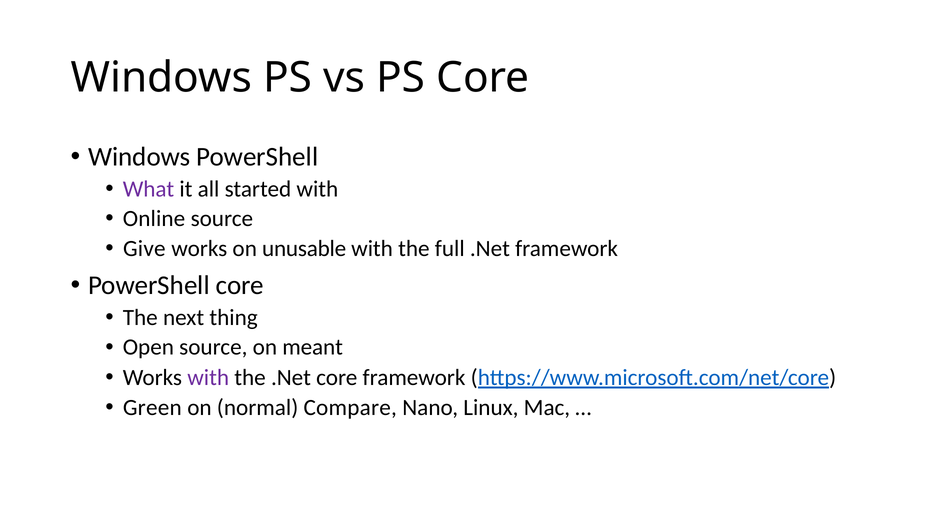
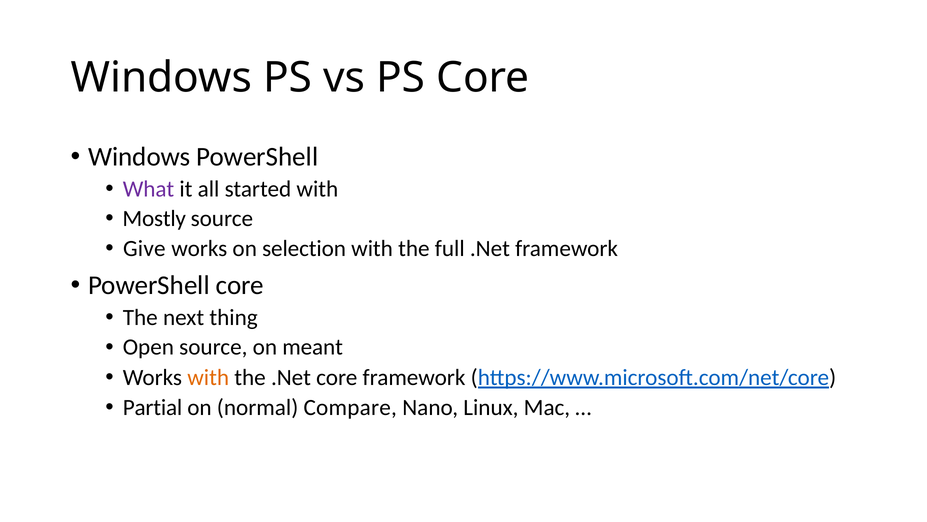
Online: Online -> Mostly (154, 219)
unusable: unusable -> selection (304, 248)
with colour: purple -> orange (208, 377)
Green: Green -> Partial (153, 407)
